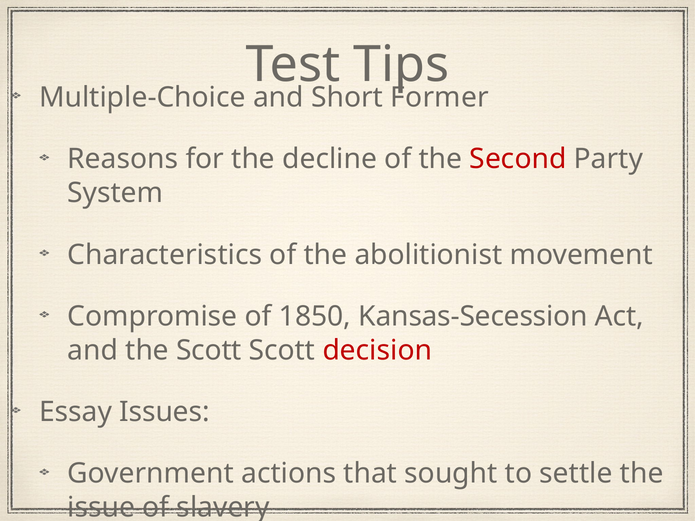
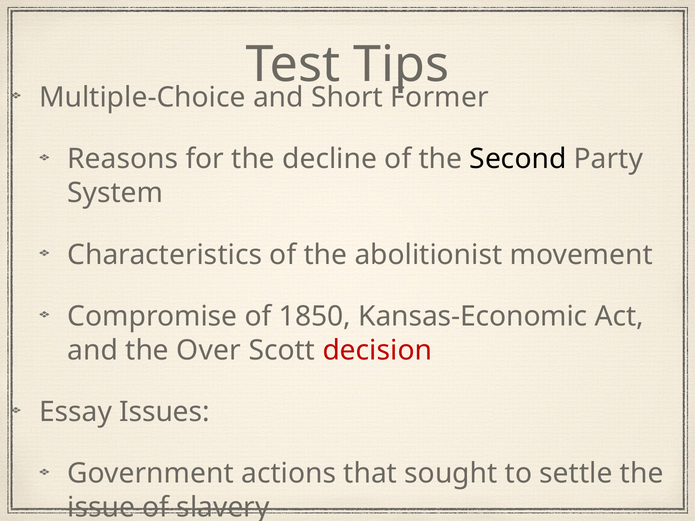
Second colour: red -> black (518, 159)
Kansas-Secession: Kansas-Secession -> Kansas-Economic (473, 317)
the Scott: Scott -> Over (209, 350)
